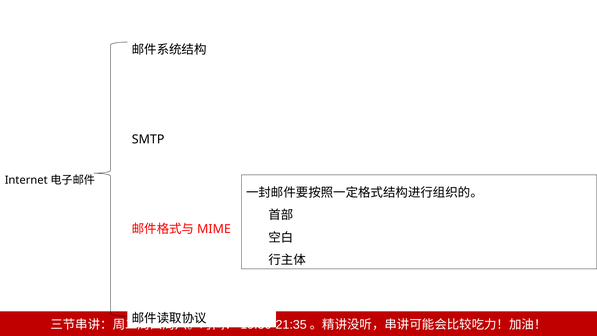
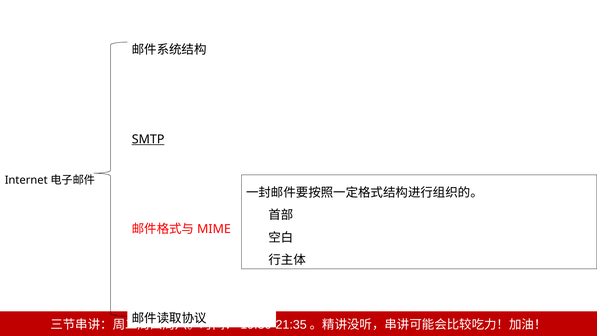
SMTP underline: none -> present (148, 139)
